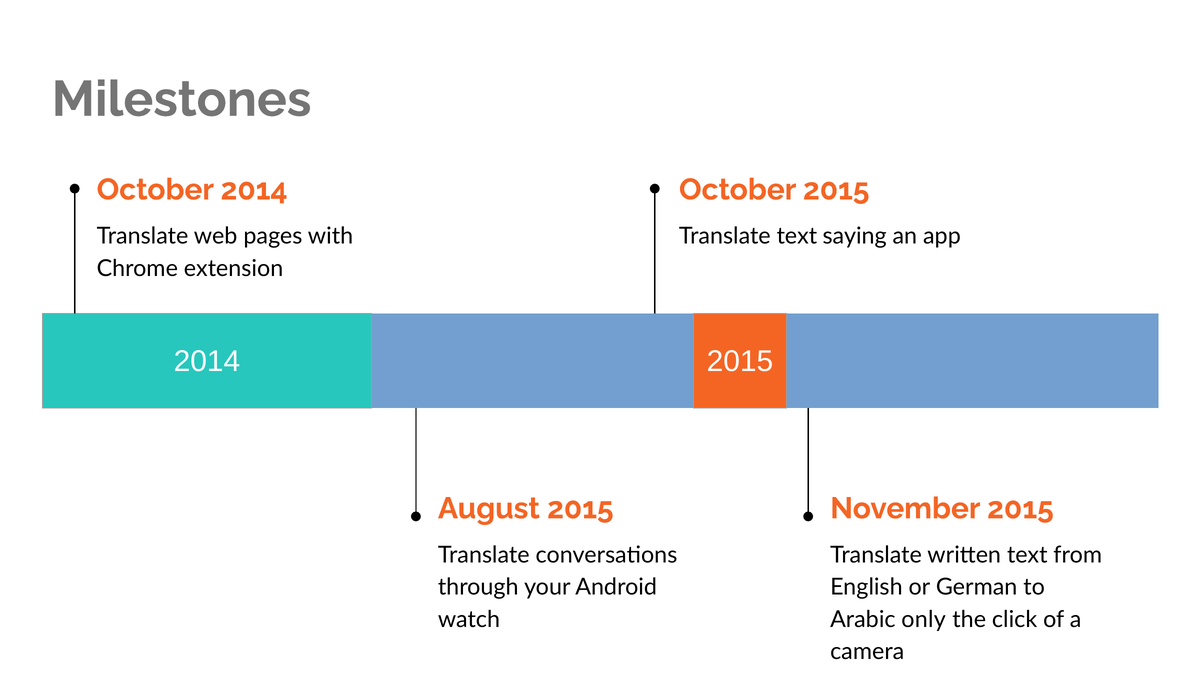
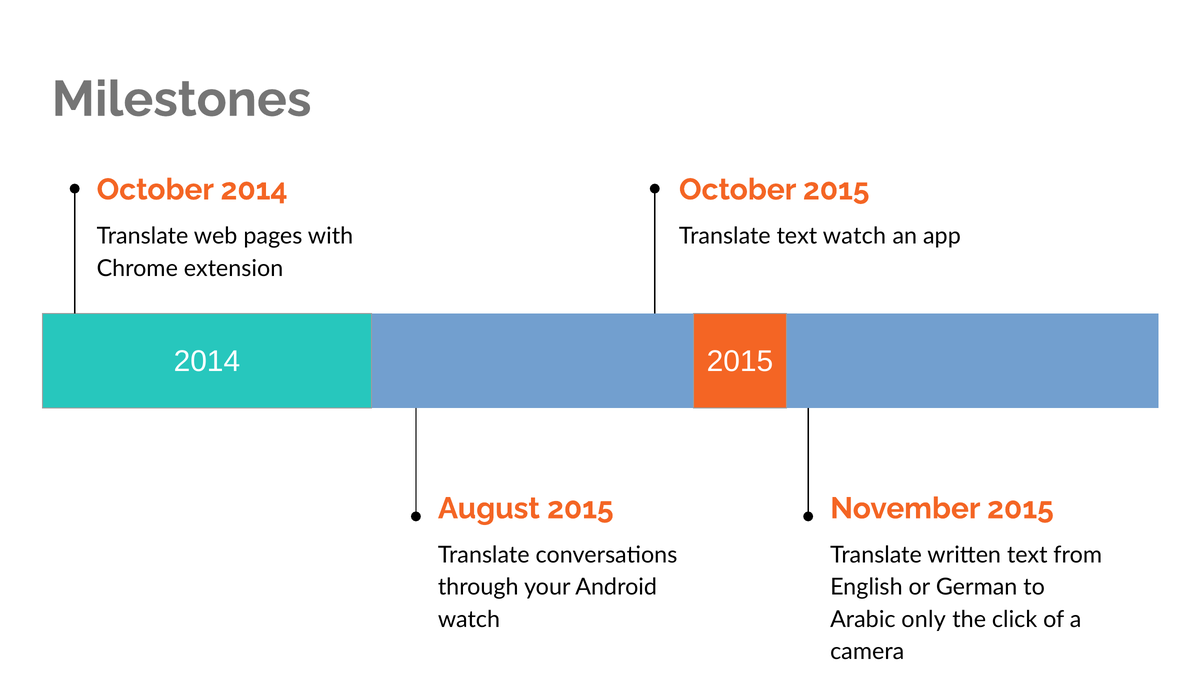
text saying: saying -> watch (854, 236)
